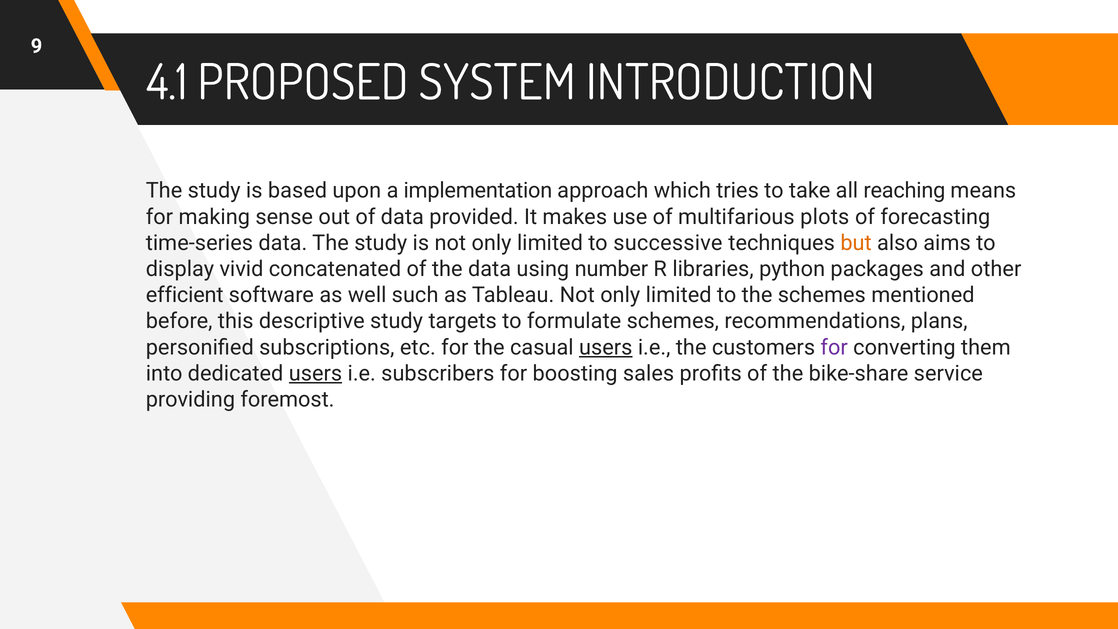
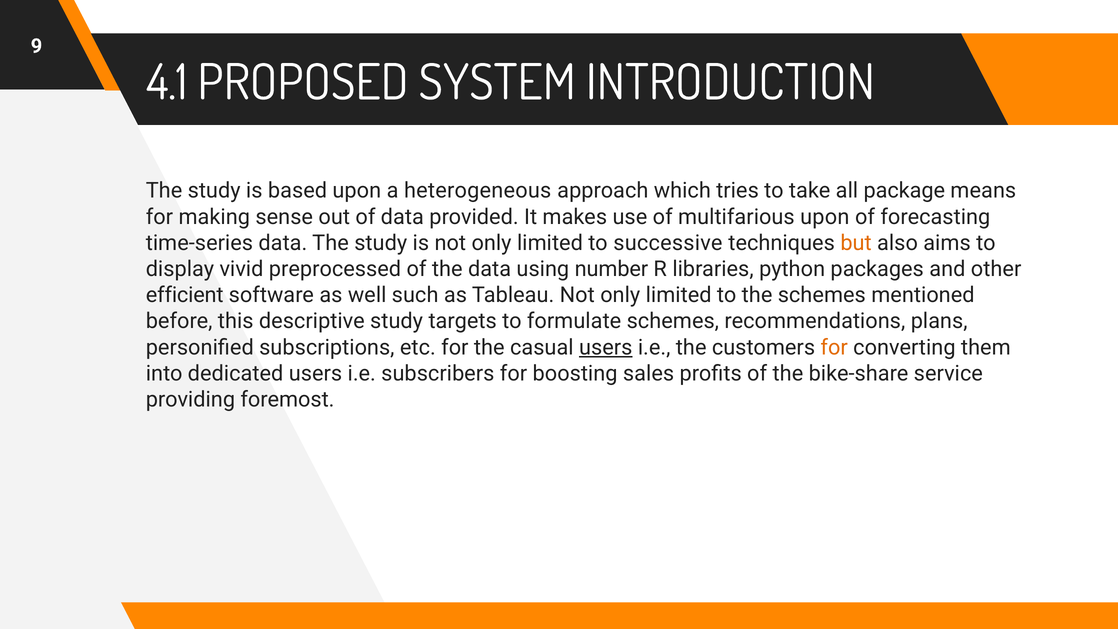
implementation: implementation -> heterogeneous (478, 191)
reaching: reaching -> package (904, 191)
multifarious plots: plots -> upon (825, 217)
concatenated: concatenated -> preprocessed (335, 269)
for colour: purple -> orange (834, 347)
users underline: present -> none (315, 373)
